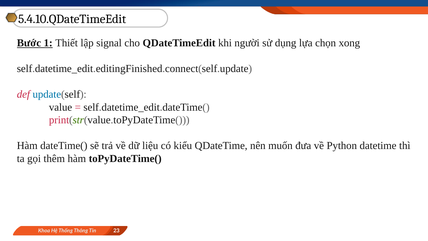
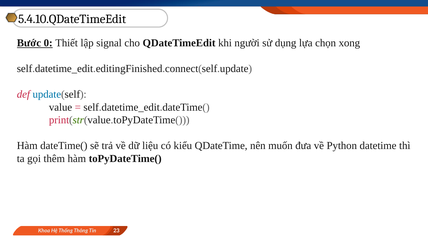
1: 1 -> 0 (48, 43)
